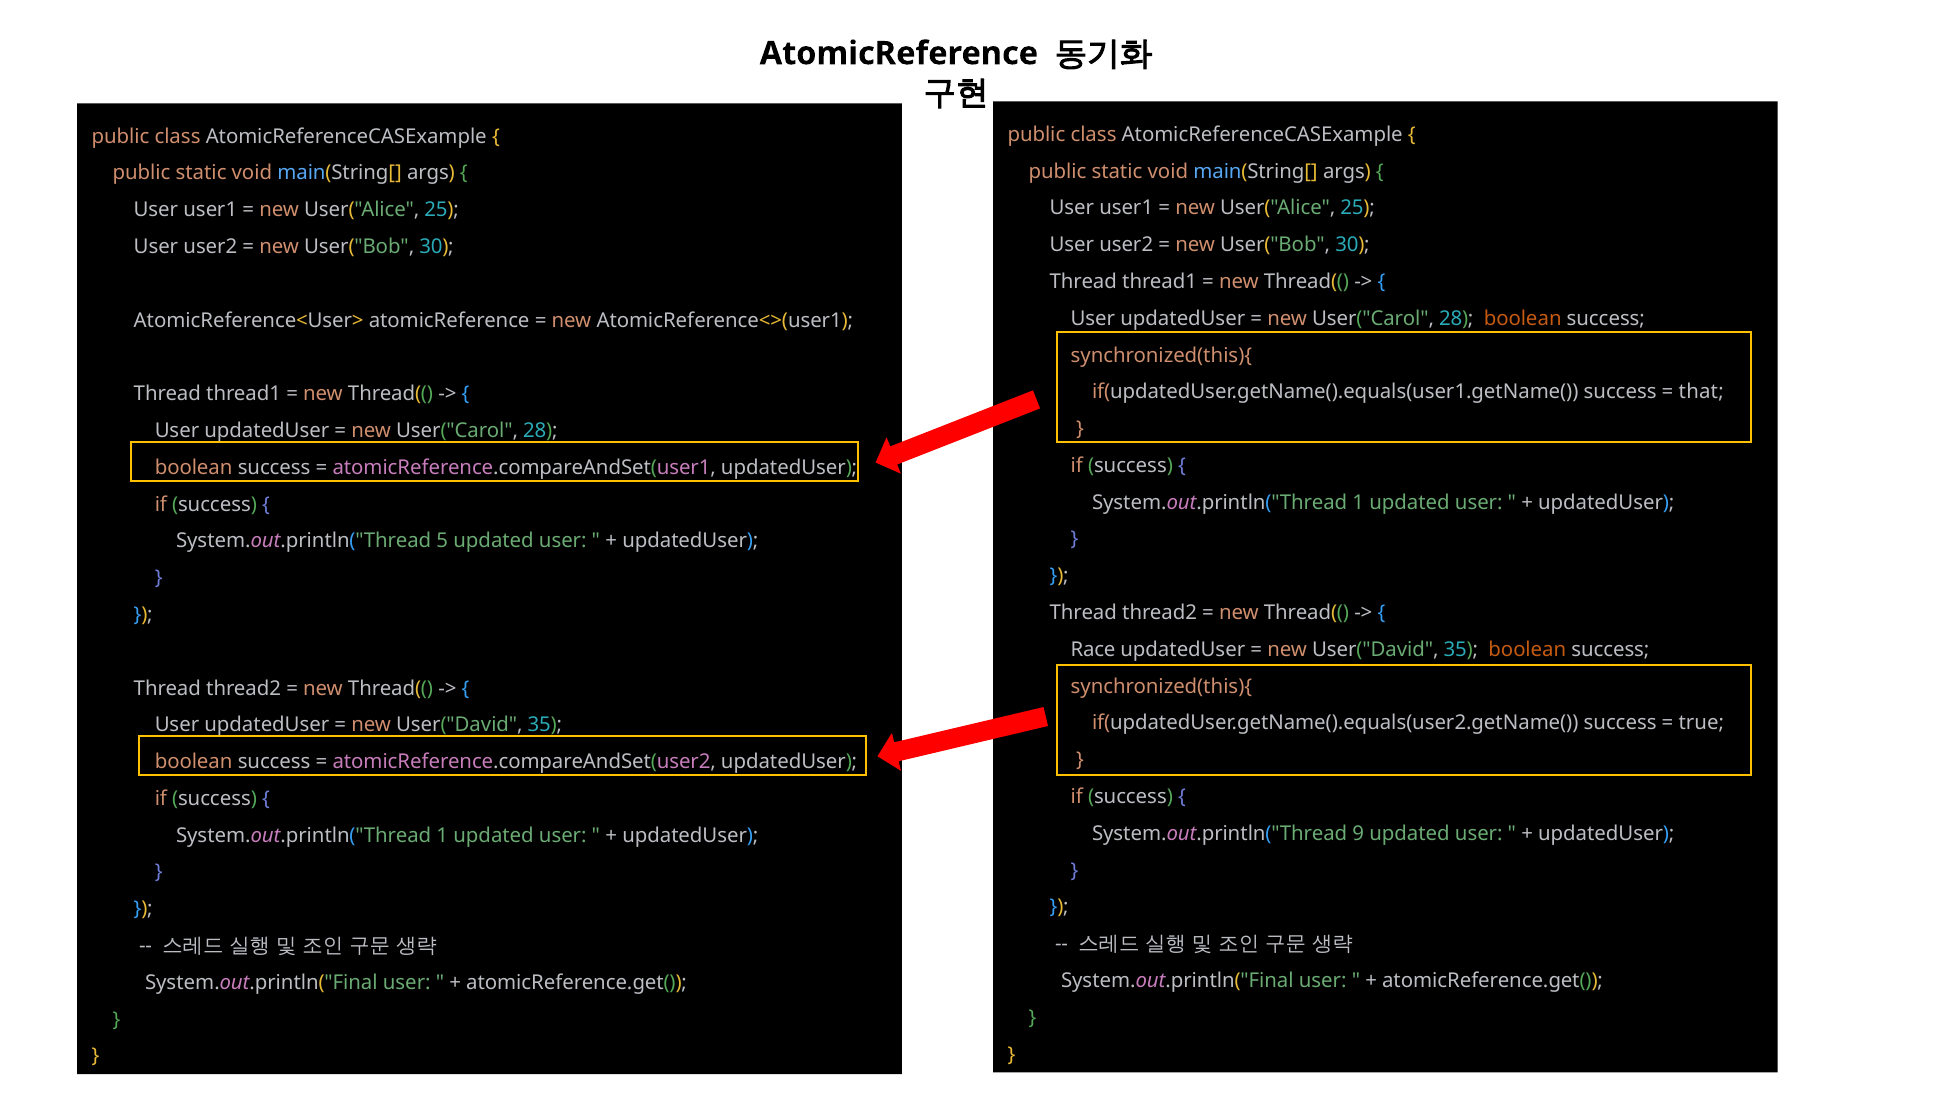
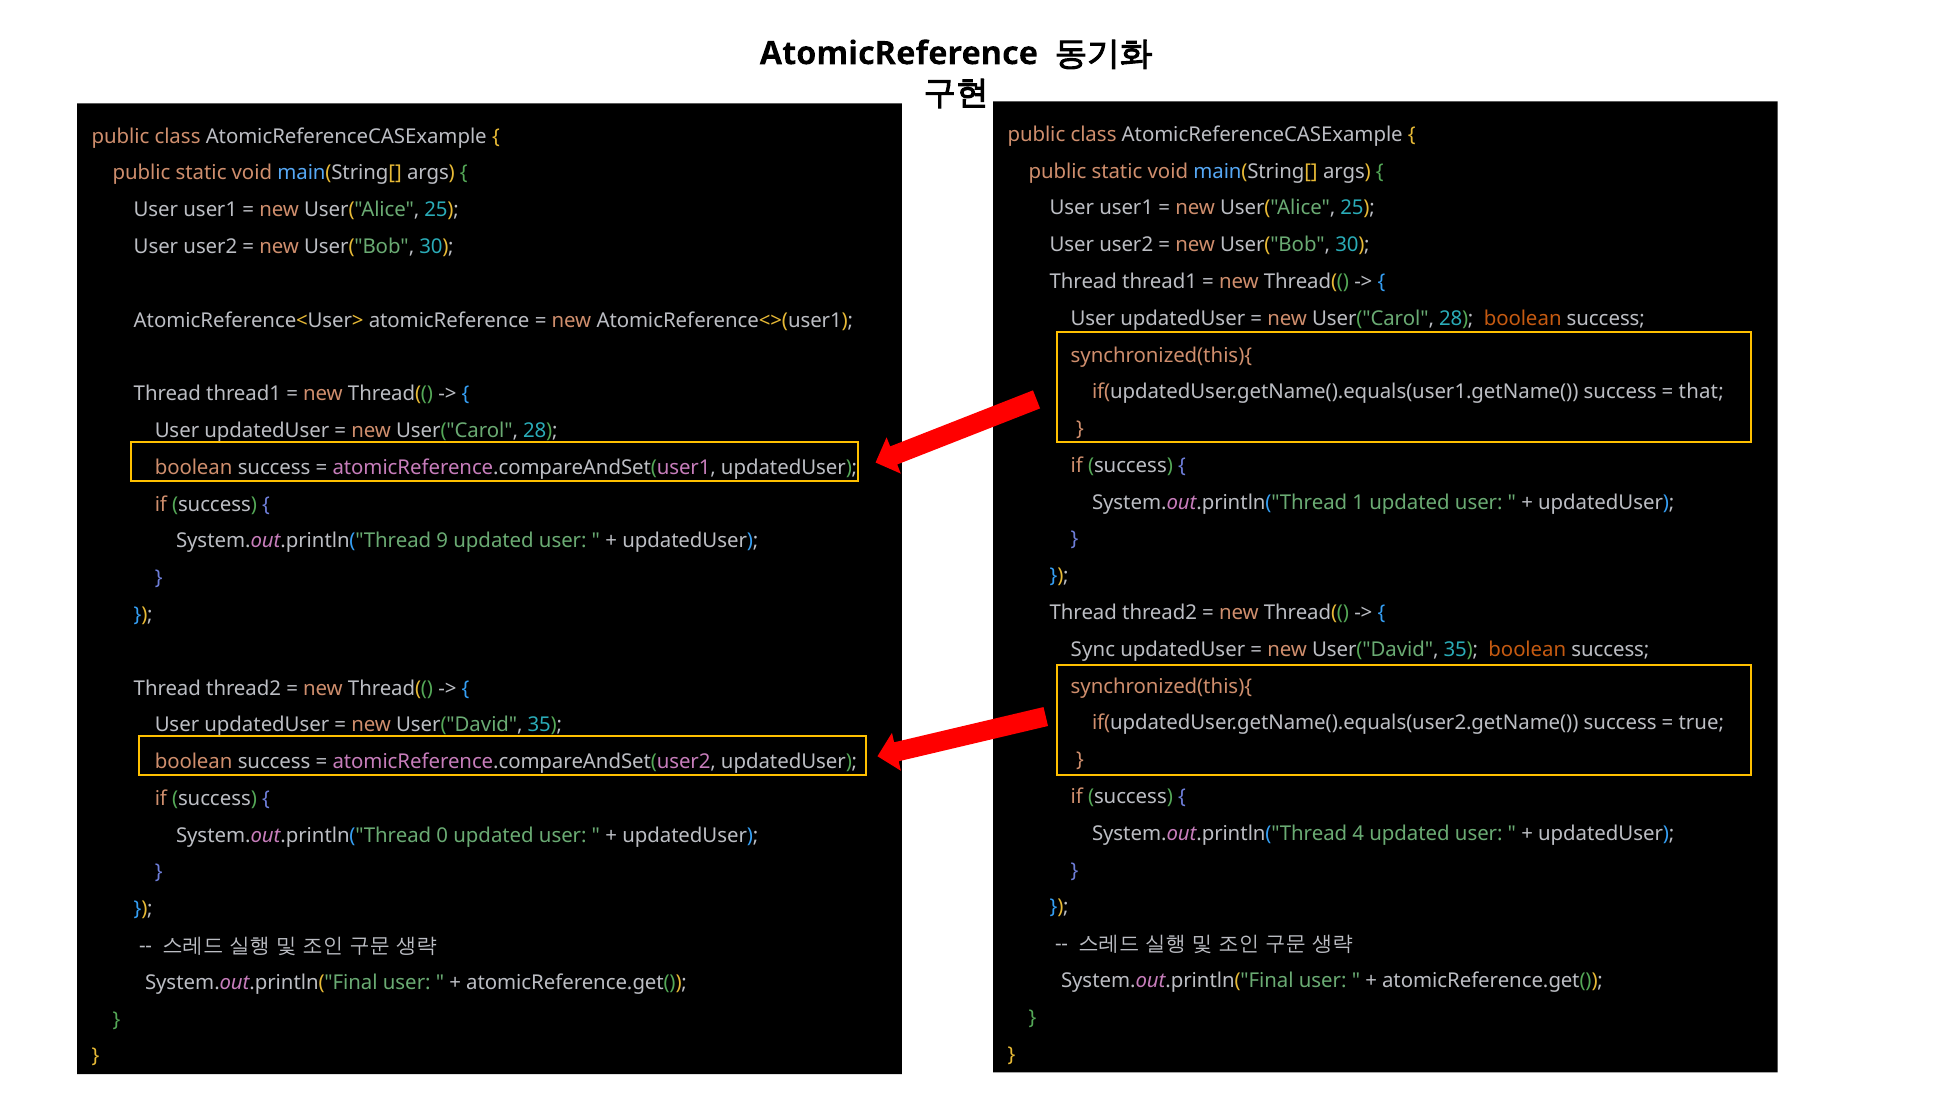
5: 5 -> 9 (442, 541)
Race: Race -> Sync (1093, 650)
9: 9 -> 4 (1358, 834)
1: 1 -> 0 (442, 835)
